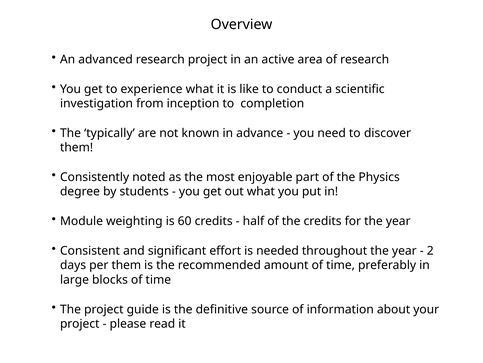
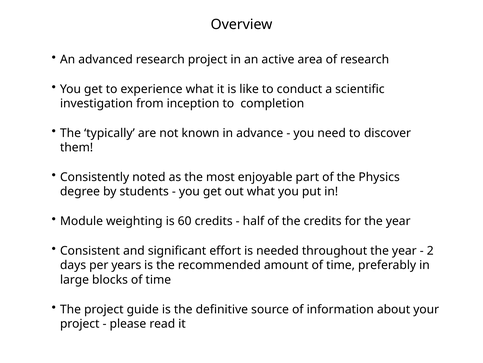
per them: them -> years (126, 265)
